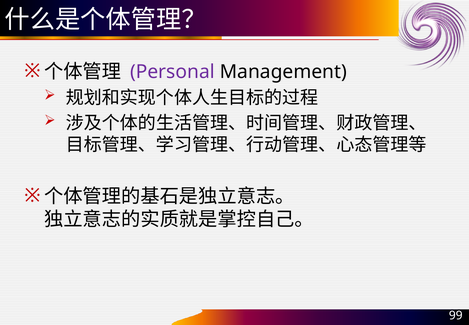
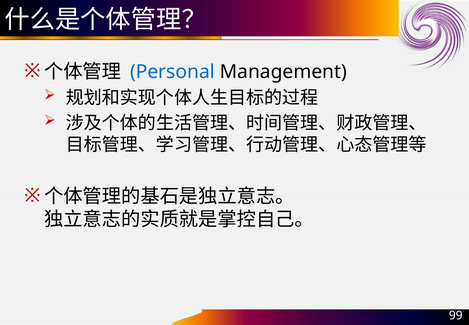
Personal colour: purple -> blue (172, 72)
